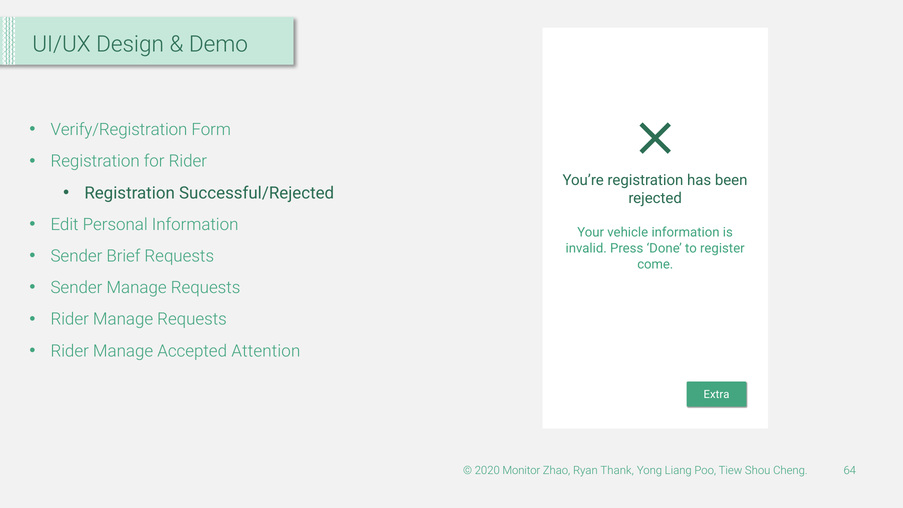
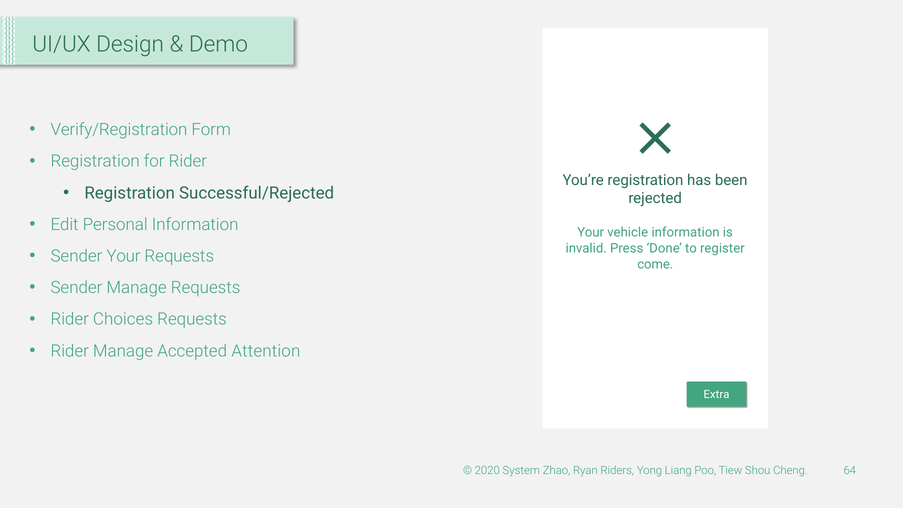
Sender Brief: Brief -> Your (123, 256)
Manage: Manage -> Choices (123, 319)
Monitor: Monitor -> System (521, 470)
Thank: Thank -> Riders (617, 470)
